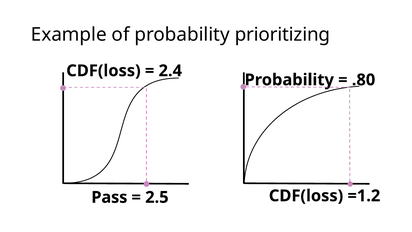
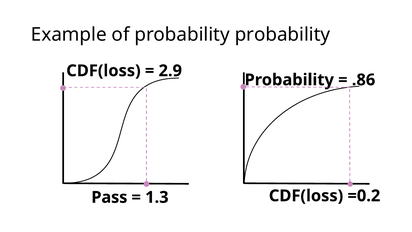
probability prioritizing: prioritizing -> probability (282, 35)
2.4: 2.4 -> 2.9 (170, 71)
.80: .80 -> .86 (364, 80)
=1.2: =1.2 -> =0.2 (364, 196)
2.5: 2.5 -> 1.3 (157, 197)
